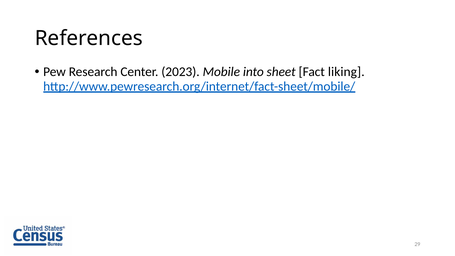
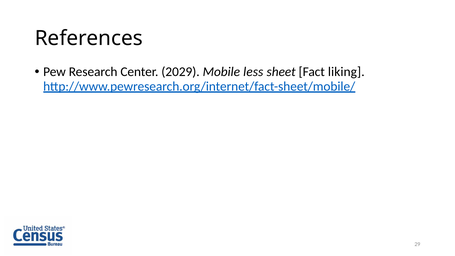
2023: 2023 -> 2029 (181, 72)
into: into -> less (253, 72)
